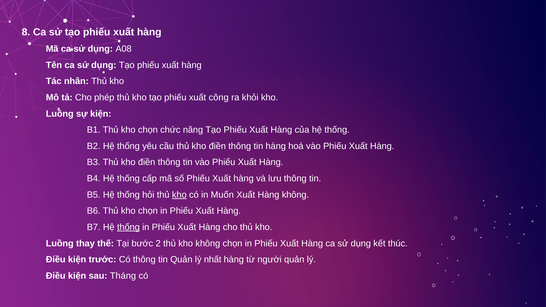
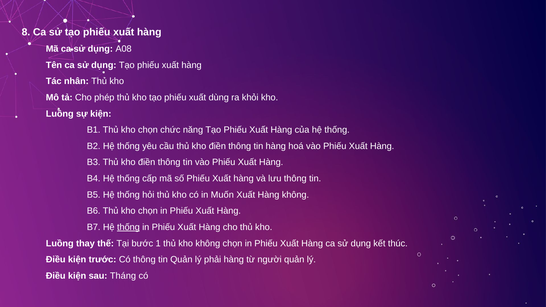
công: công -> dùng (219, 98)
kho underline: present -> none (179, 195)
2: 2 -> 1 (158, 243)
nhất: nhất -> phải (213, 260)
